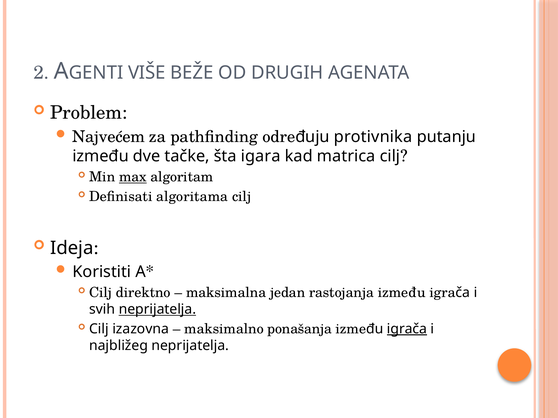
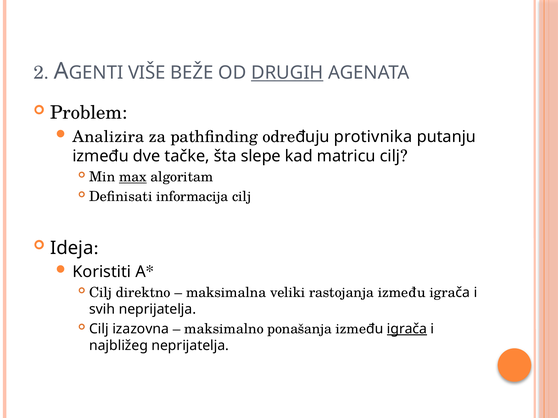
DRUGIH underline: none -> present (287, 73)
Najvećem: Najvećem -> Analizira (108, 137)
igara: igara -> slepe (261, 156)
matrica: matrica -> matricu (346, 156)
algoritama: algoritama -> informacija (192, 197)
jedan: jedan -> veliki (288, 293)
neprijatelja underline: present -> none (157, 310)
